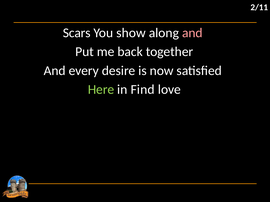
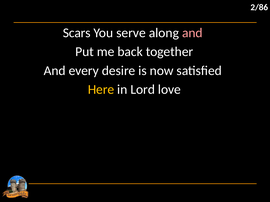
2/11: 2/11 -> 2/86 (259, 7)
show: show -> serve (131, 33)
Here colour: light green -> yellow (101, 90)
Find: Find -> Lord (143, 90)
